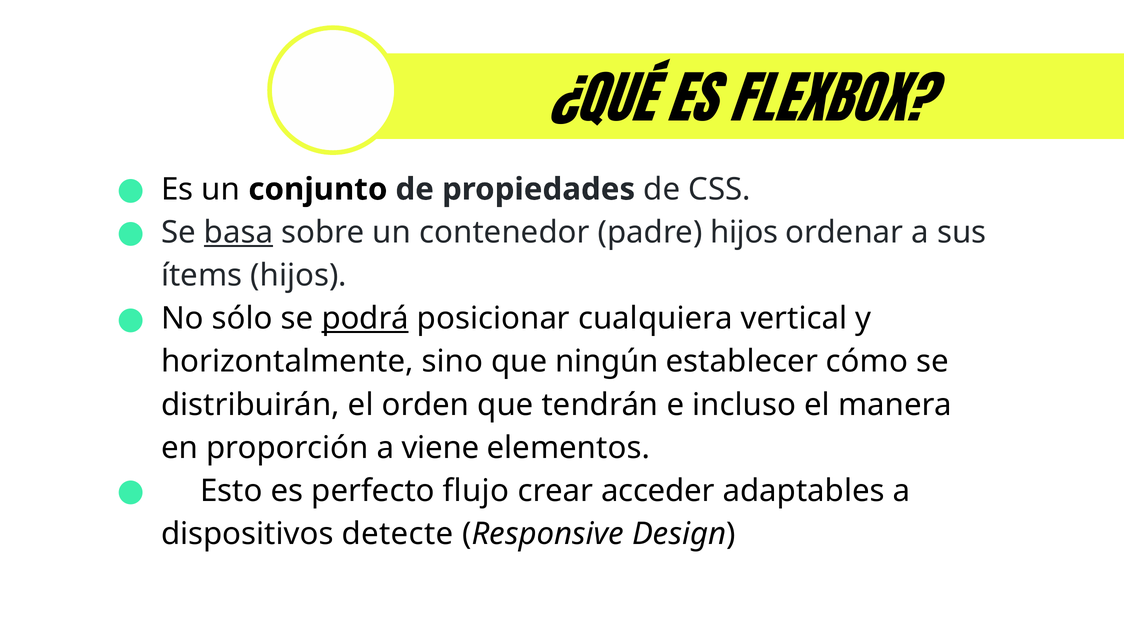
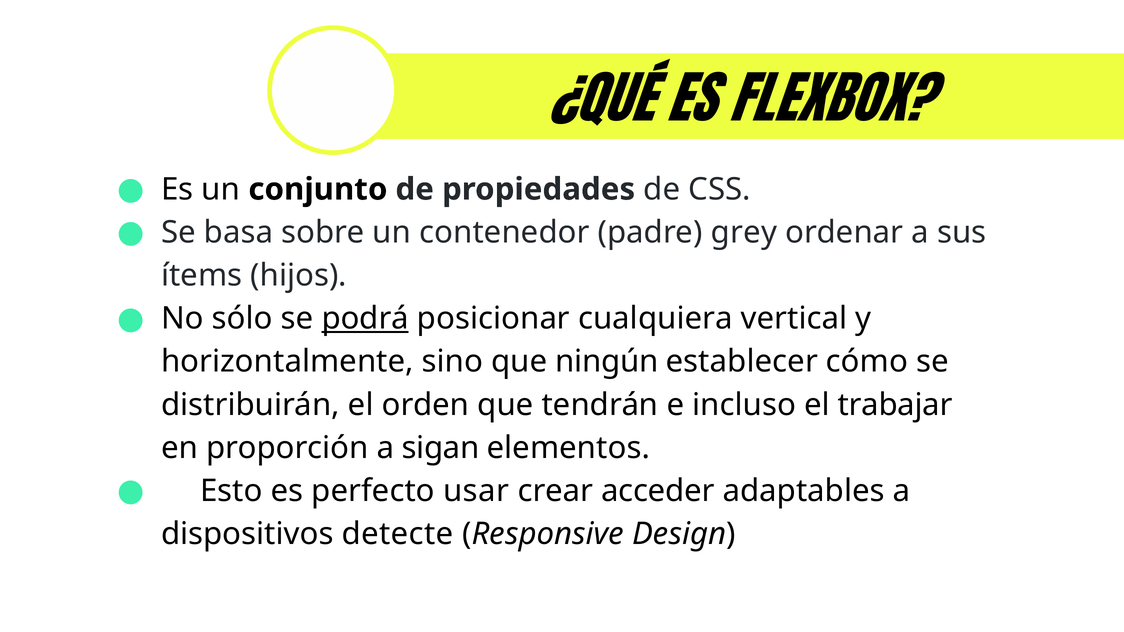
basa underline: present -> none (239, 233)
padre hijos: hijos -> grey (744, 233)
manera: manera -> trabajar (895, 405)
viene: viene -> sigan (441, 448)
flujo: flujo -> usar (476, 491)
